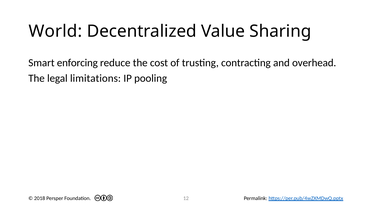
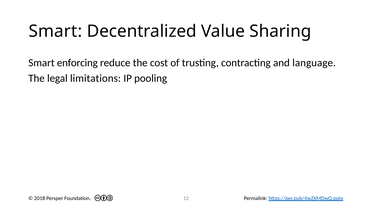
World: World -> Smart (55, 31)
overhead: overhead -> language (314, 63)
